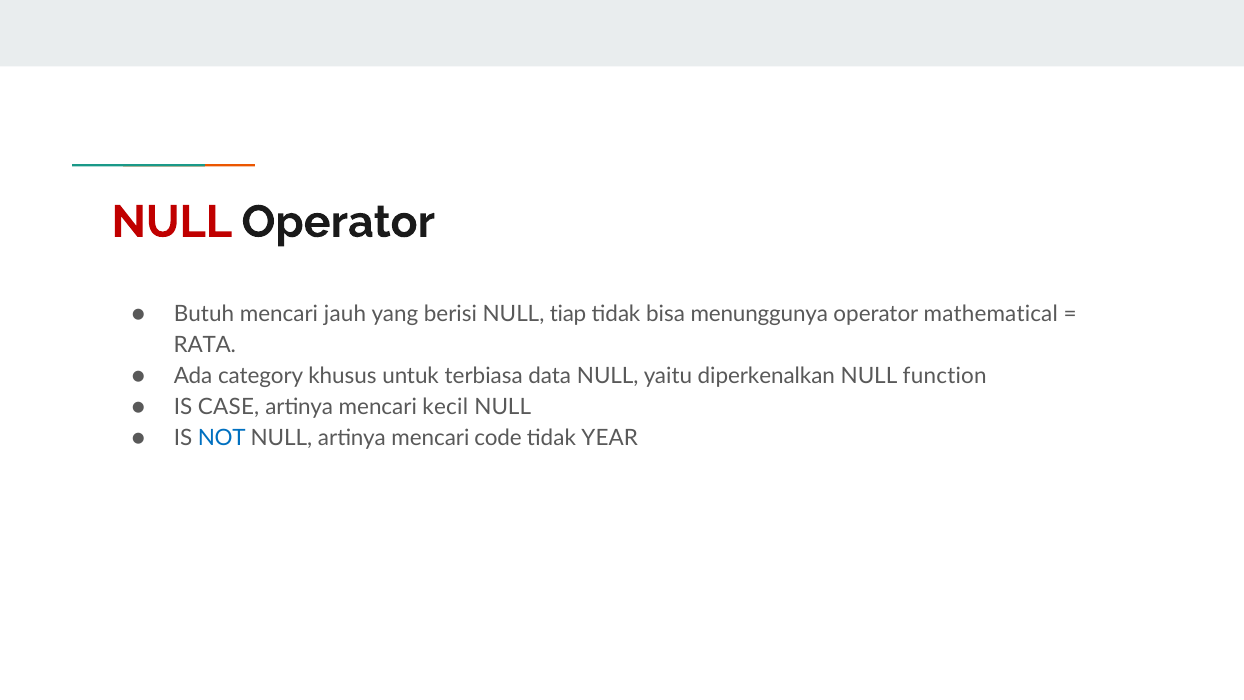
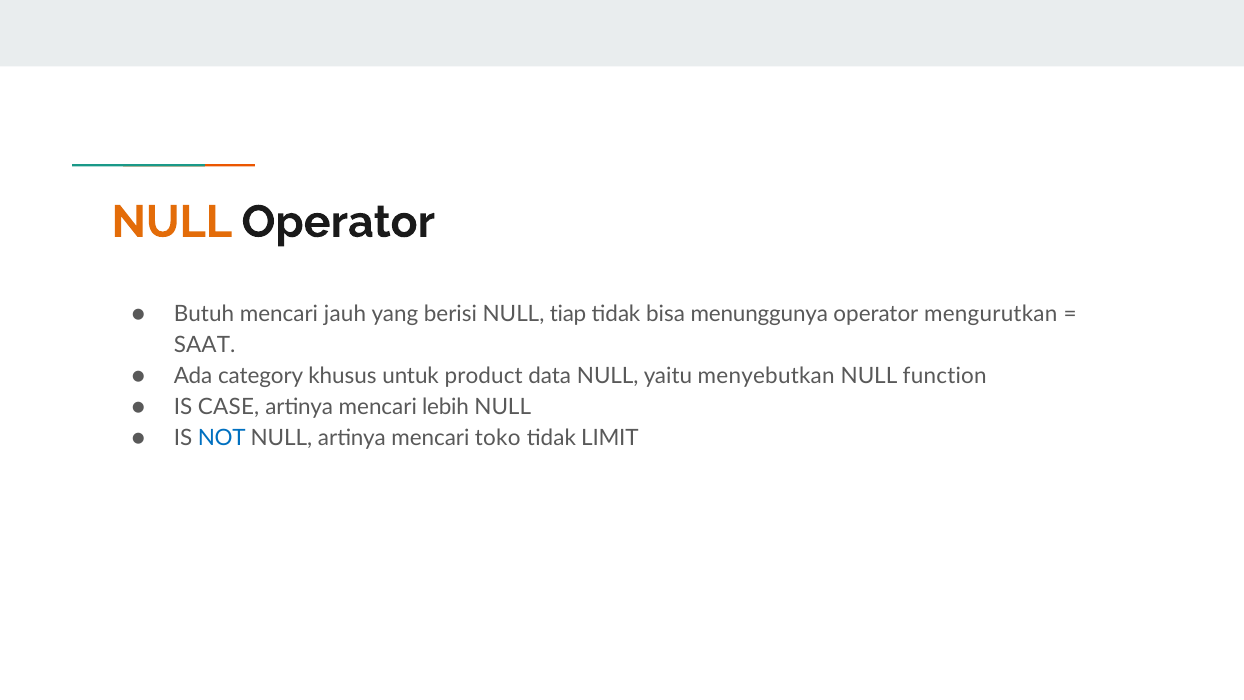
NULL colour: red -> orange (172, 222)
mathematical: mathematical -> mengurutkan (991, 314)
RATA: RATA -> SAAT (205, 345)
terbiasa: terbiasa -> product (484, 376)
diperkenalkan: diperkenalkan -> menyebutkan (766, 376)
kecil: kecil -> lebih (445, 407)
code: code -> toko (498, 438)
YEAR: YEAR -> LIMIT (610, 438)
